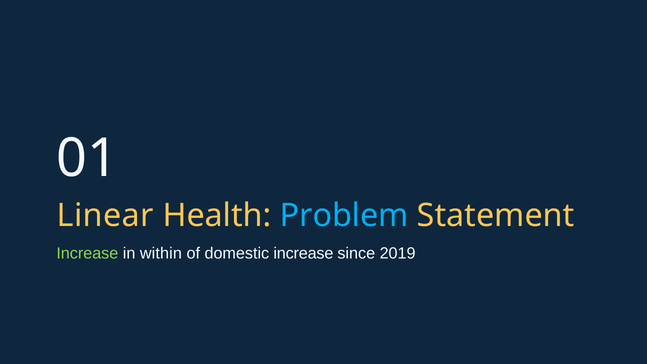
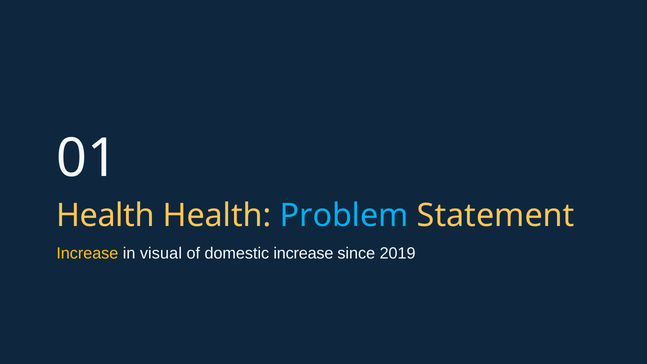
Linear: Linear -> Health (105, 215)
Increase colour: light green -> yellow (87, 253)
within: within -> visual (161, 253)
